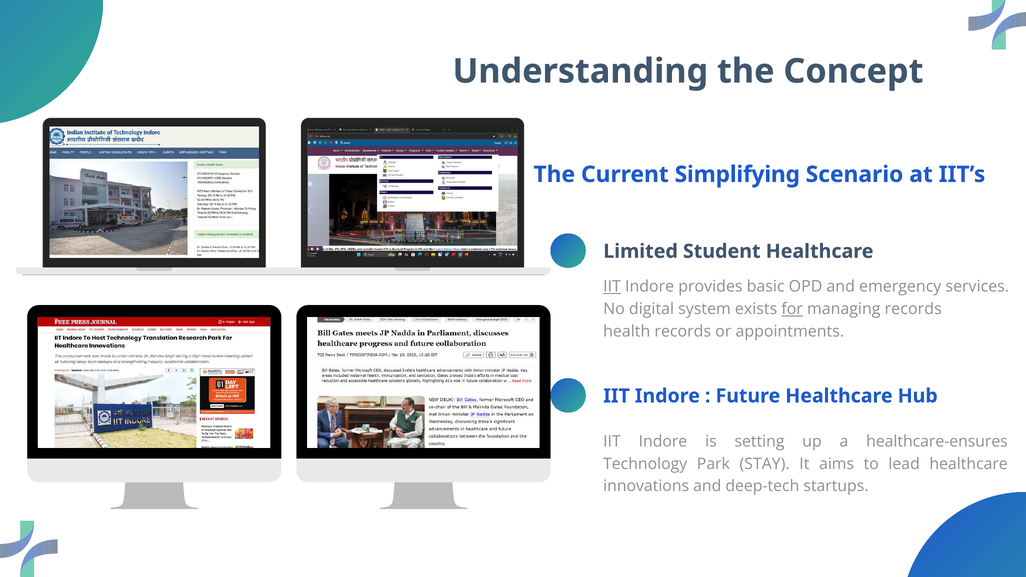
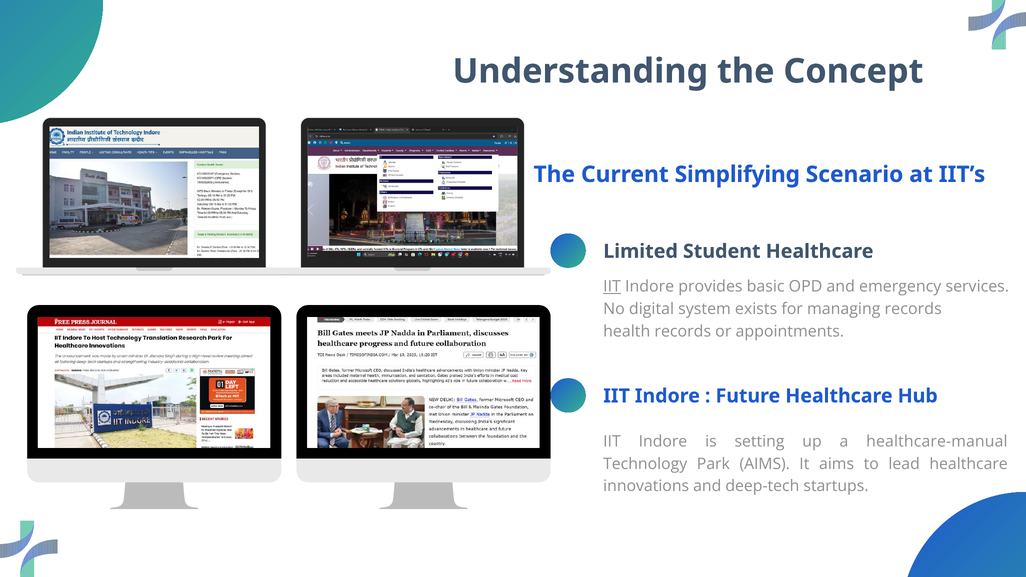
for underline: present -> none (792, 309)
healthcare-ensures: healthcare-ensures -> healthcare-manual (937, 442)
Park STAY: STAY -> AIMS (765, 464)
